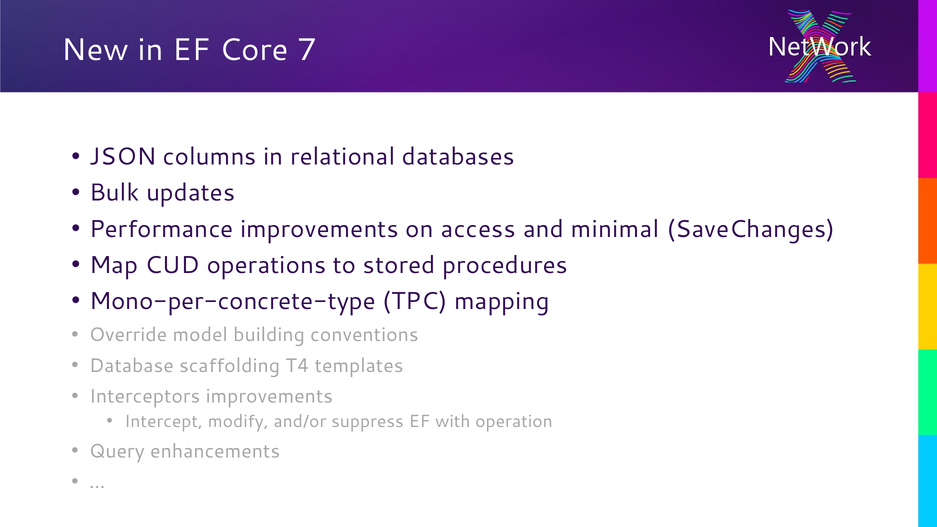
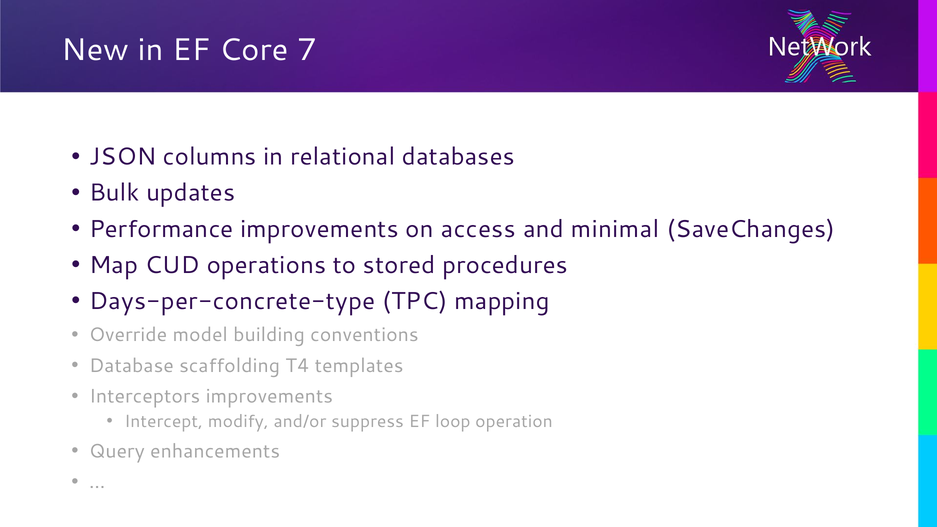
Mono-per-concrete-type: Mono-per-concrete-type -> Days-per-concrete-type (232, 301)
with: with -> loop (453, 421)
